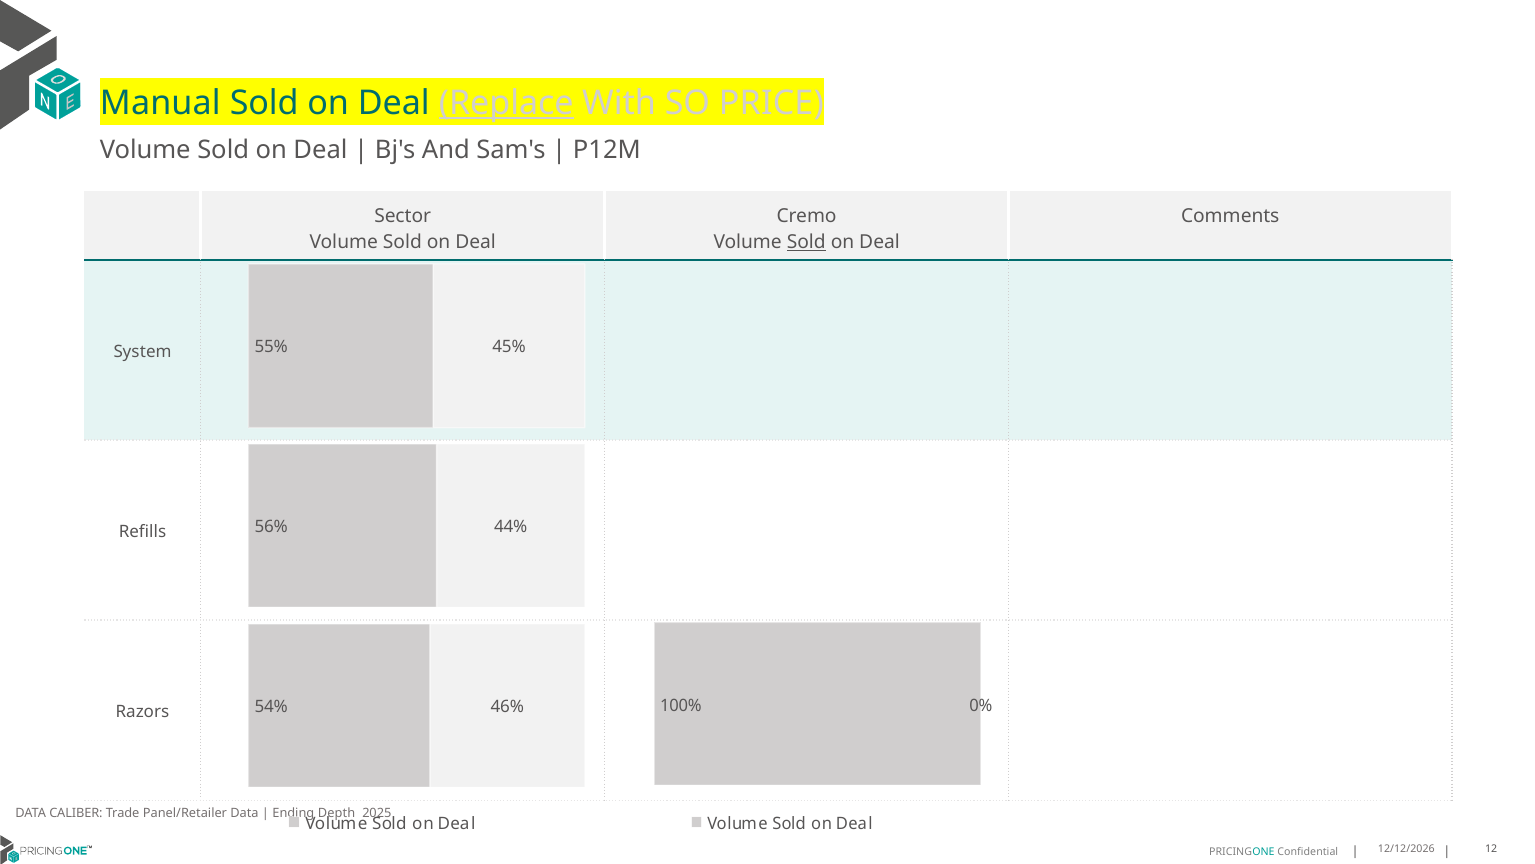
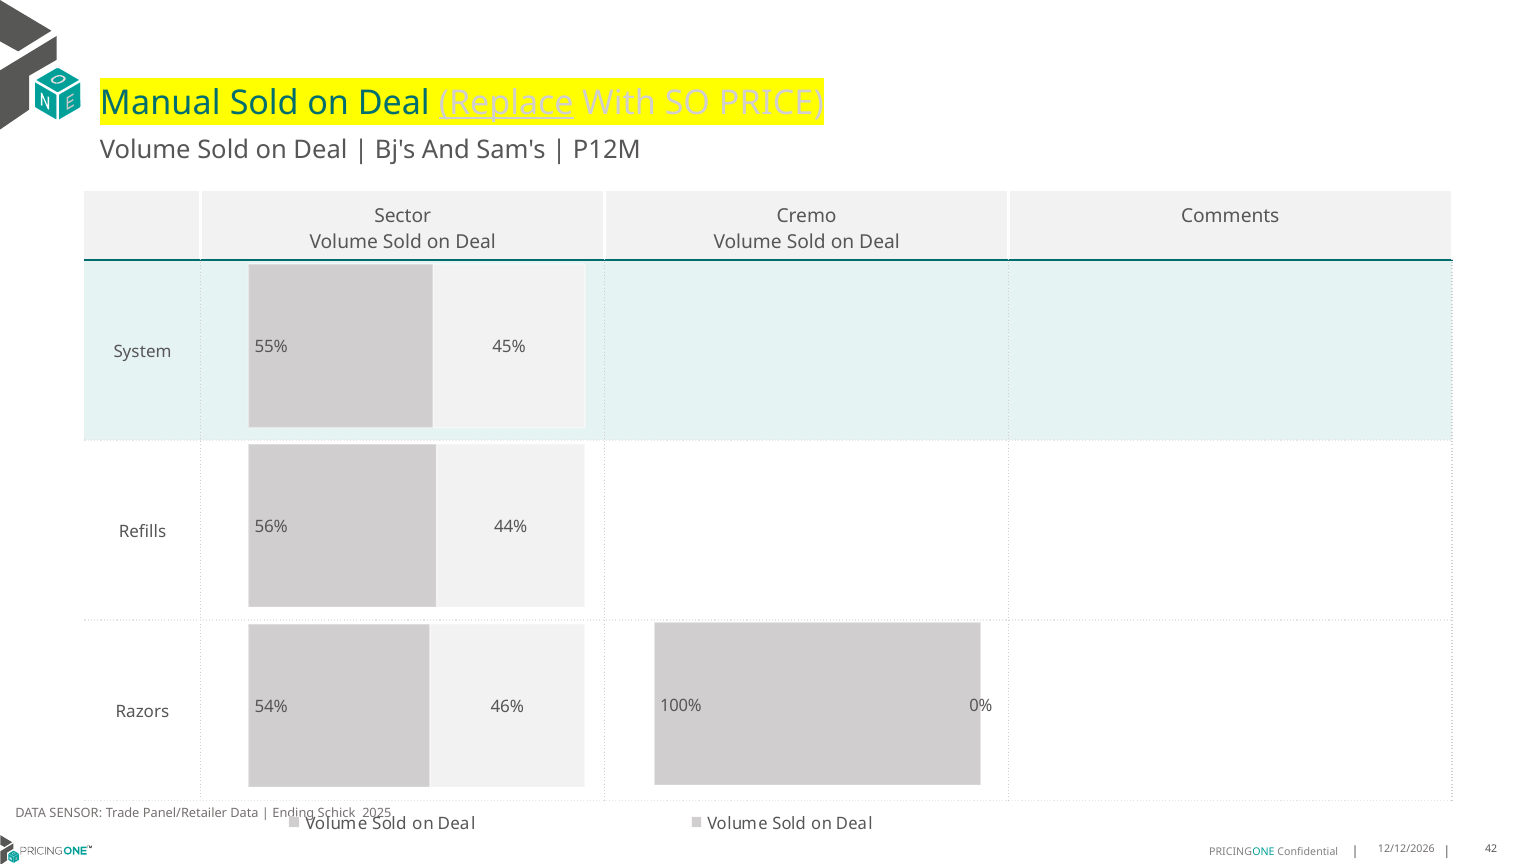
Sold underline: present -> none (806, 242)
CALIBER: CALIBER -> SENSOR (76, 813)
Depth: Depth -> Schick (337, 813)
12: 12 -> 42 (1491, 849)
